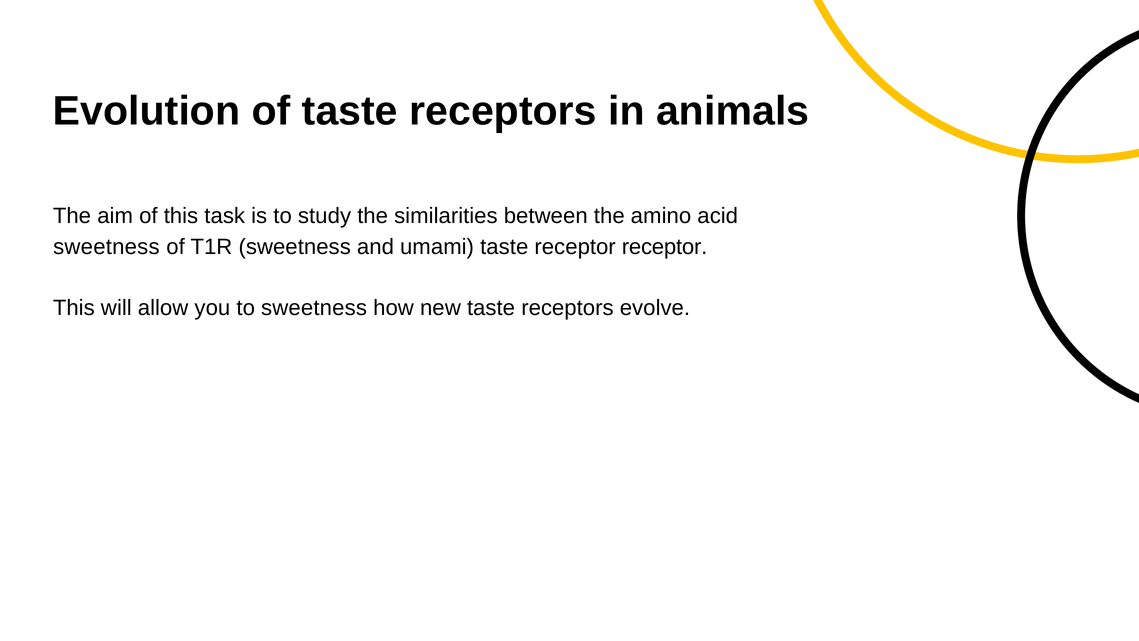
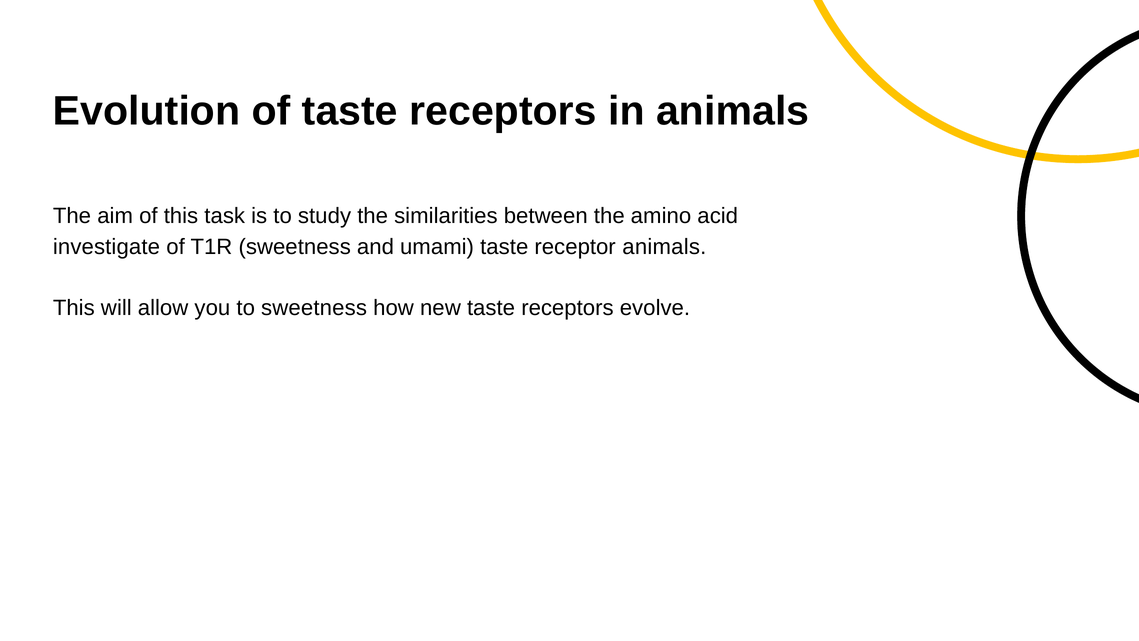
sweetness: sweetness -> investigate (106, 247)
receptor receptor: receptor -> animals (664, 247)
